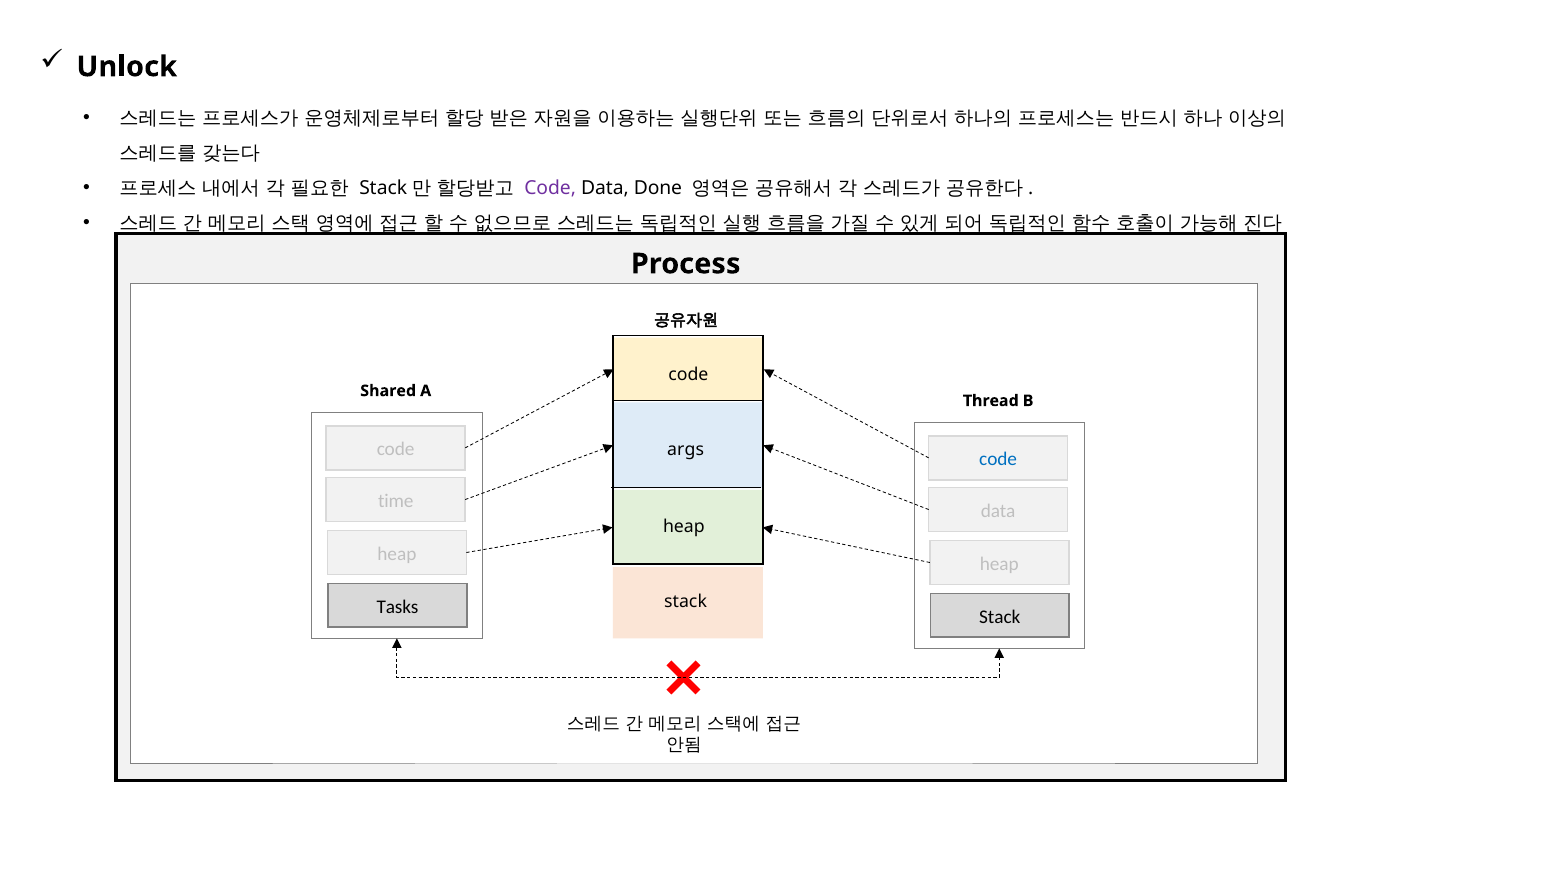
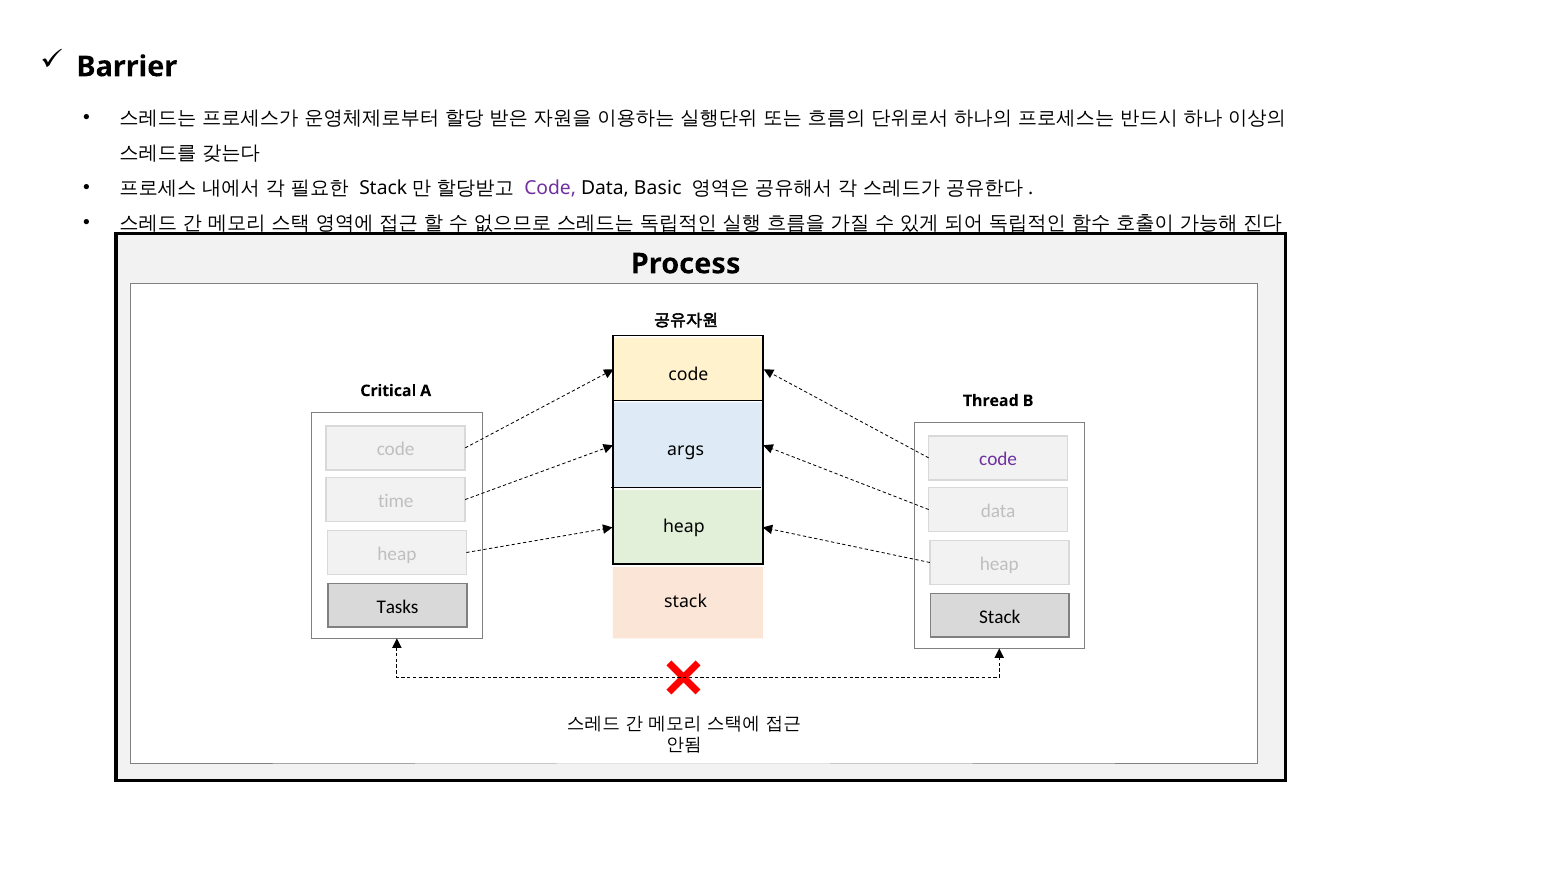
Unlock: Unlock -> Barrier (127, 67)
Done: Done -> Basic (658, 188)
Shared: Shared -> Critical (388, 391)
code colour: blue -> purple (998, 459)
